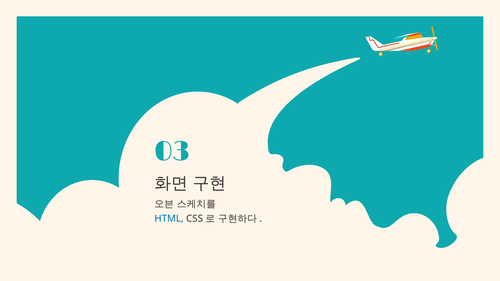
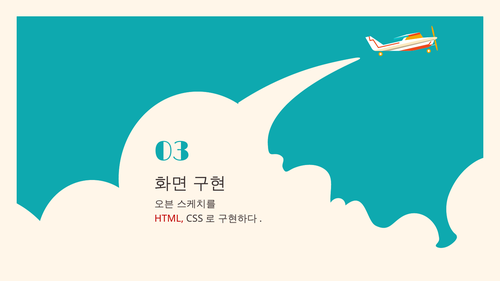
HTML colour: blue -> red (169, 219)
